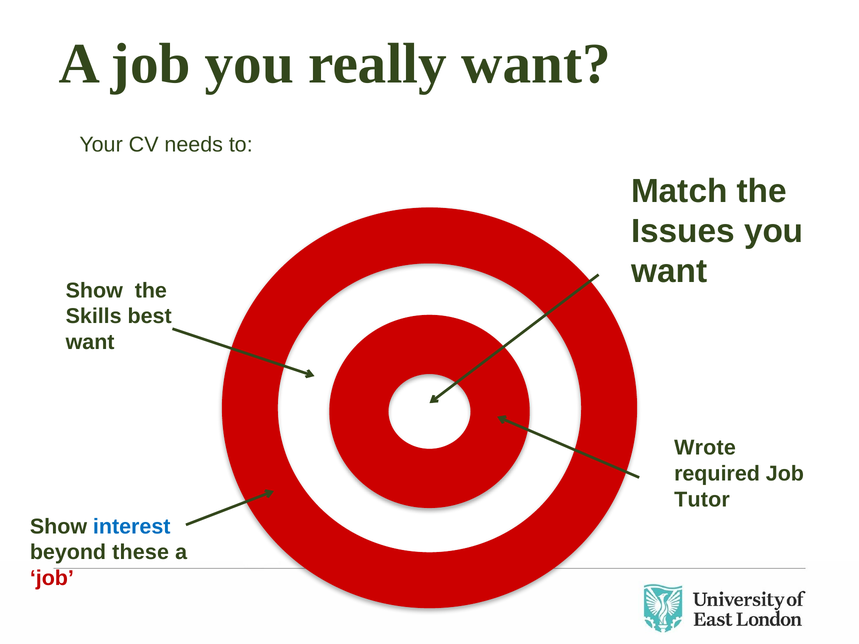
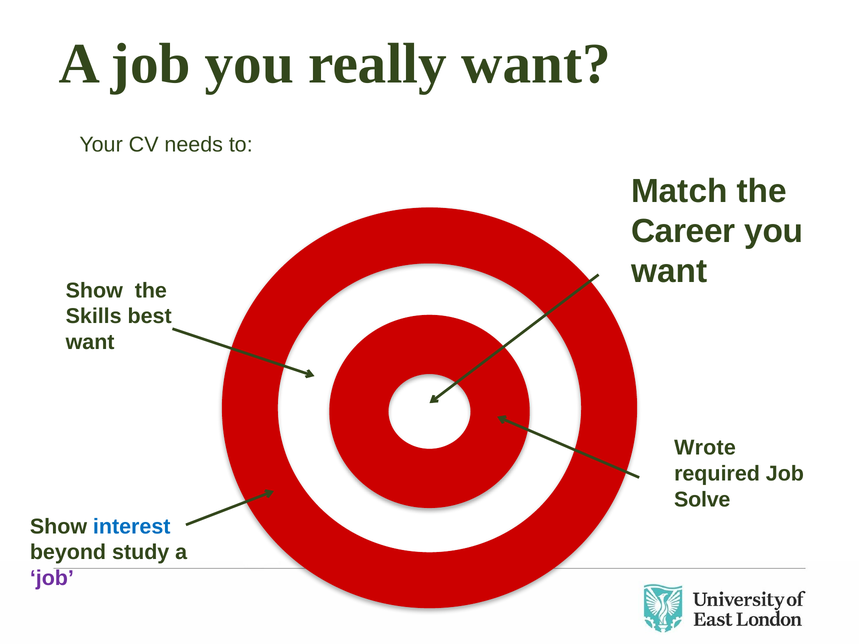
Issues: Issues -> Career (683, 231)
Tutor: Tutor -> Solve (702, 500)
these: these -> study (141, 553)
job colour: red -> purple (52, 578)
